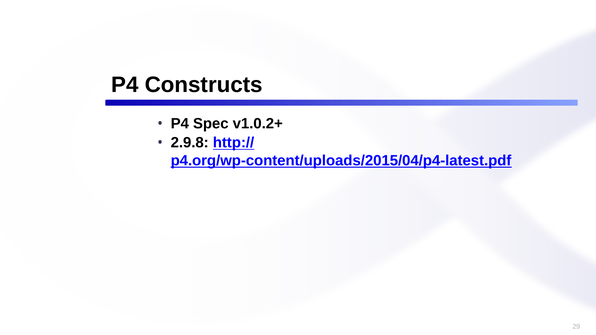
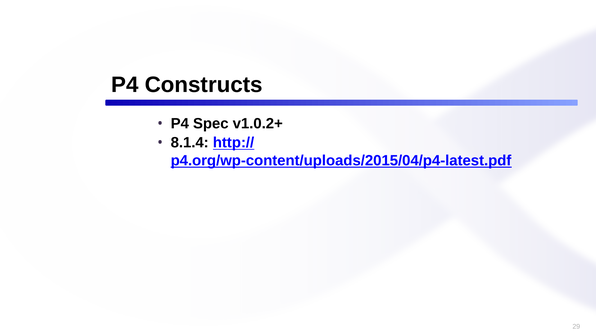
2.9.8: 2.9.8 -> 8.1.4 (190, 143)
